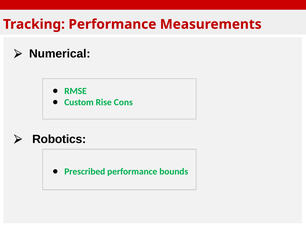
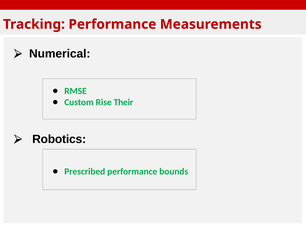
Cons: Cons -> Their (123, 102)
